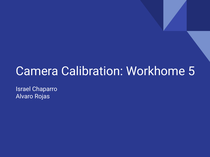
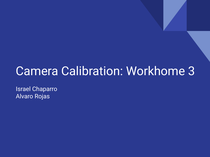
5: 5 -> 3 (191, 71)
